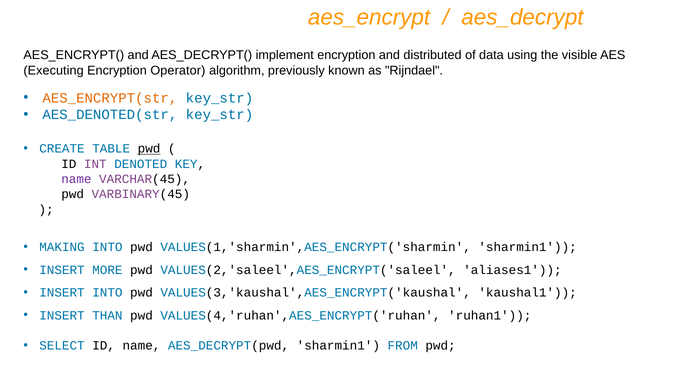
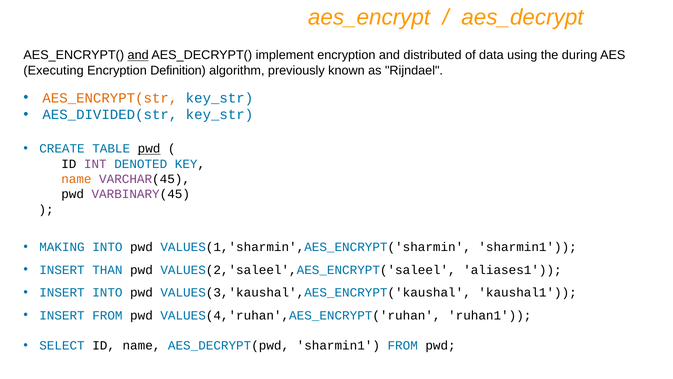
and underline: none -> present (138, 55)
visible: visible -> during (580, 55)
Operator: Operator -> Definition (178, 70)
AES_DENOTED(str: AES_DENOTED(str -> AES_DIVIDED(str (110, 115)
name colour: purple -> orange (76, 179)
MORE: MORE -> THAN (107, 270)
INSERT THAN: THAN -> FROM (107, 315)
